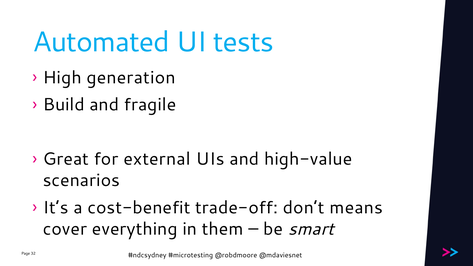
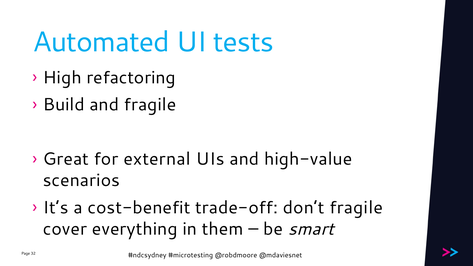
generation: generation -> refactoring (131, 78)
don’t means: means -> fragile (356, 208)
